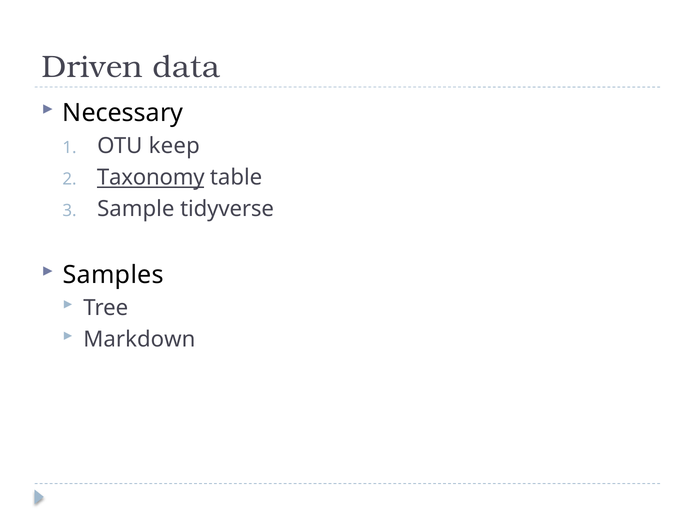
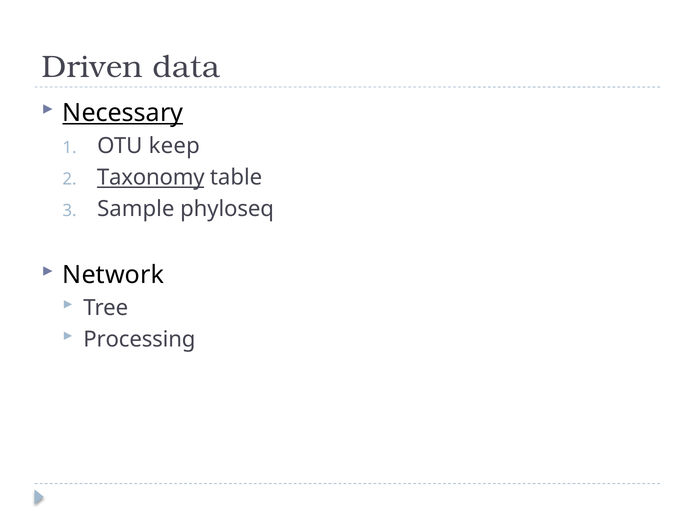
Necessary underline: none -> present (123, 113)
tidyverse: tidyverse -> phyloseq (227, 209)
Samples: Samples -> Network (113, 275)
Markdown: Markdown -> Processing (139, 339)
